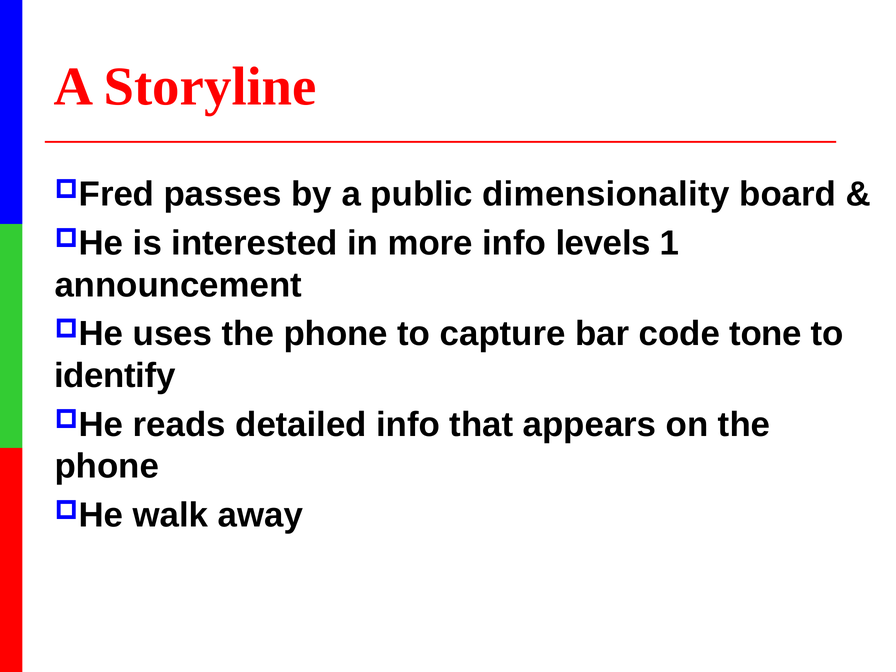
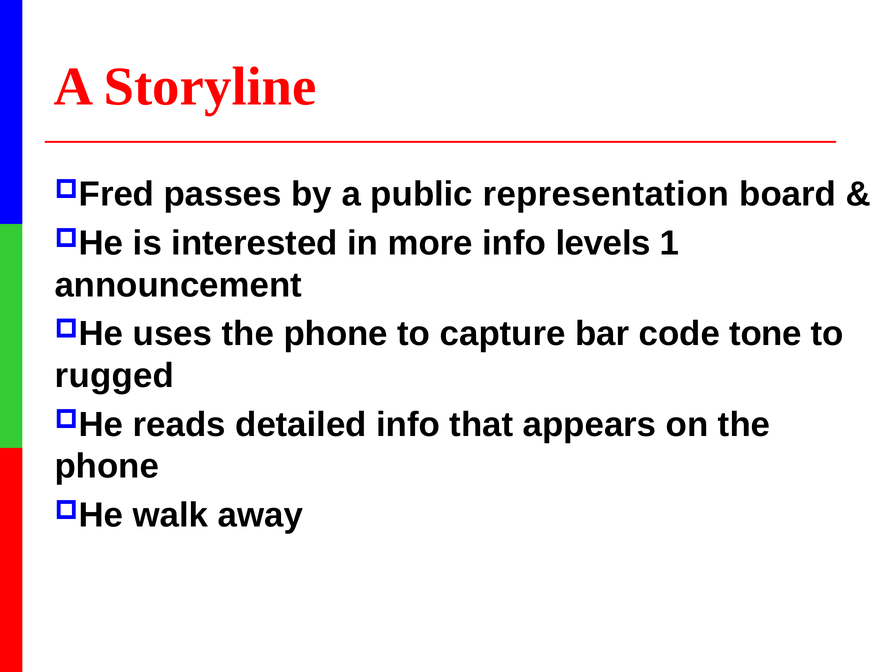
dimensionality: dimensionality -> representation (606, 194)
identify: identify -> rugged (114, 376)
